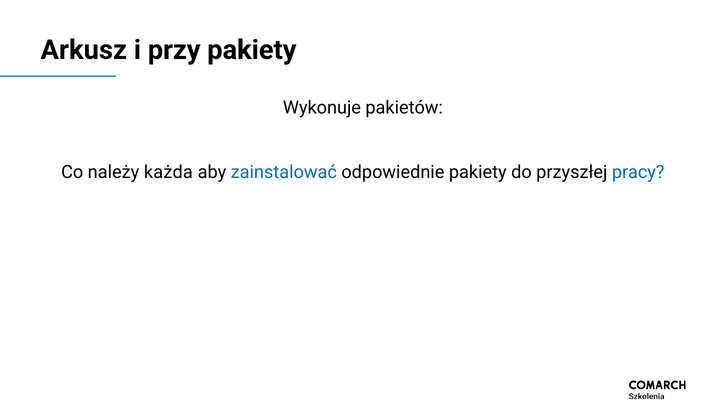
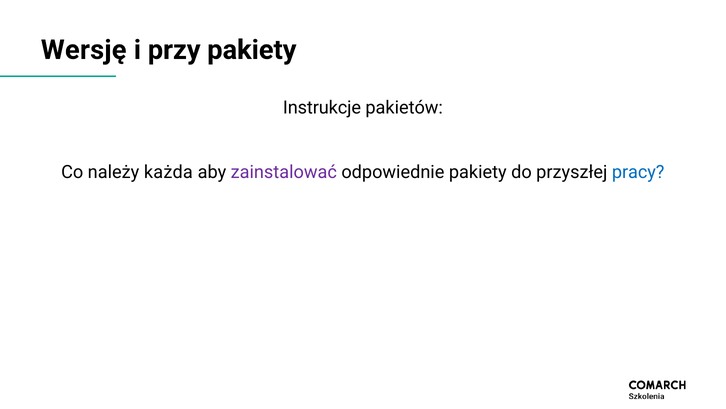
Arkusz: Arkusz -> Wersję (84, 50)
Wykonuje: Wykonuje -> Instrukcje (322, 108)
zainstalować colour: blue -> purple (284, 172)
